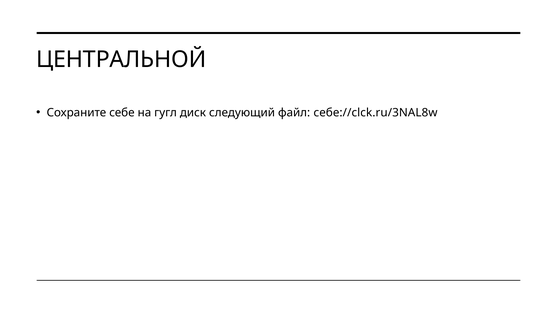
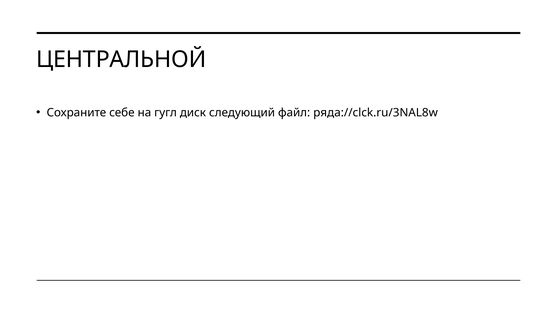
себе://clck.ru/3NAL8w: себе://clck.ru/3NAL8w -> ряда://clck.ru/3NAL8w (376, 113)
